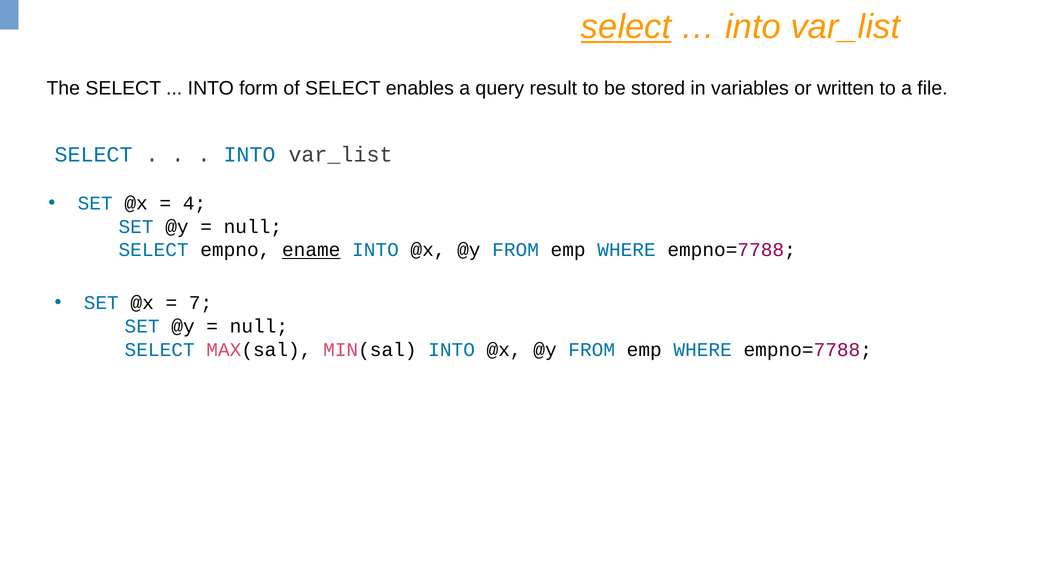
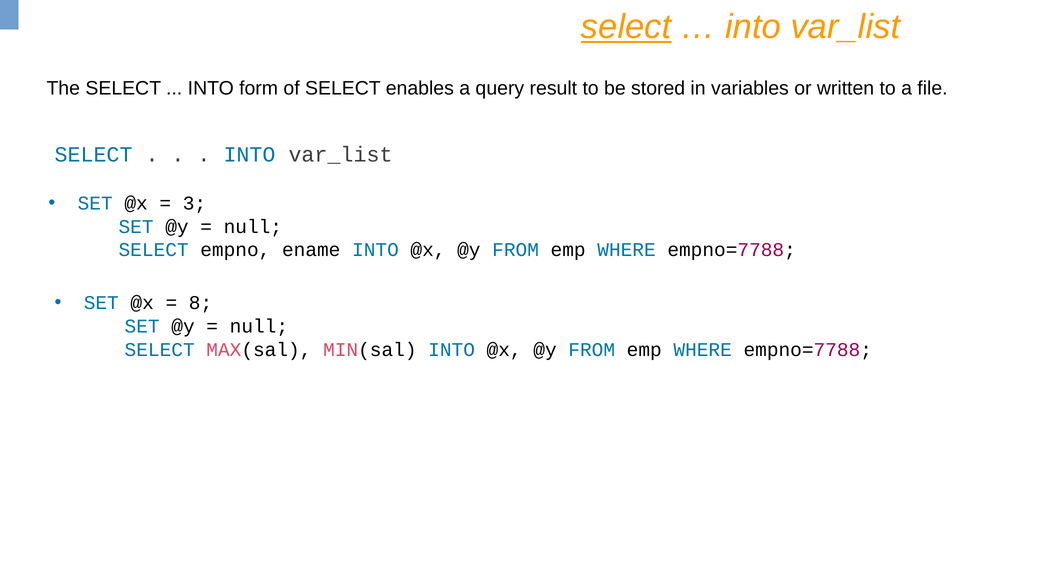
4: 4 -> 3 (194, 203)
ename underline: present -> none (311, 250)
7: 7 -> 8 (201, 303)
